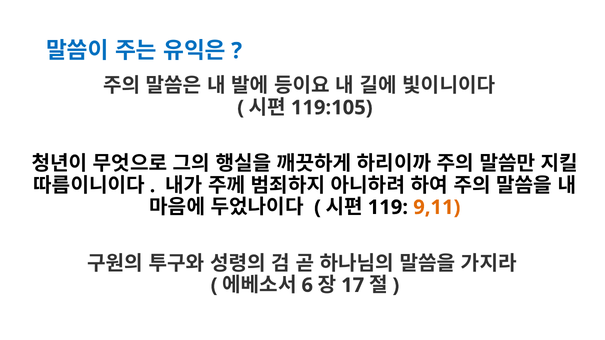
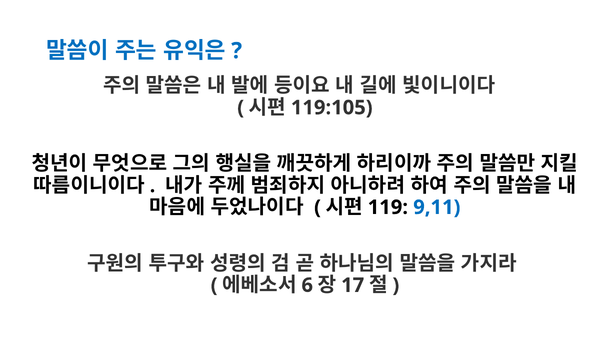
9,11 colour: orange -> blue (437, 207)
